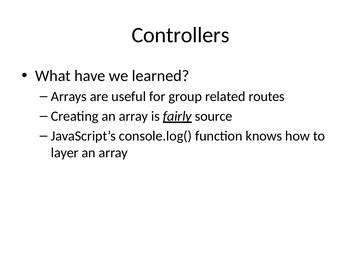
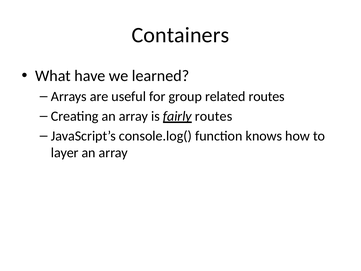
Controllers: Controllers -> Containers (180, 35)
fairly source: source -> routes (214, 116)
